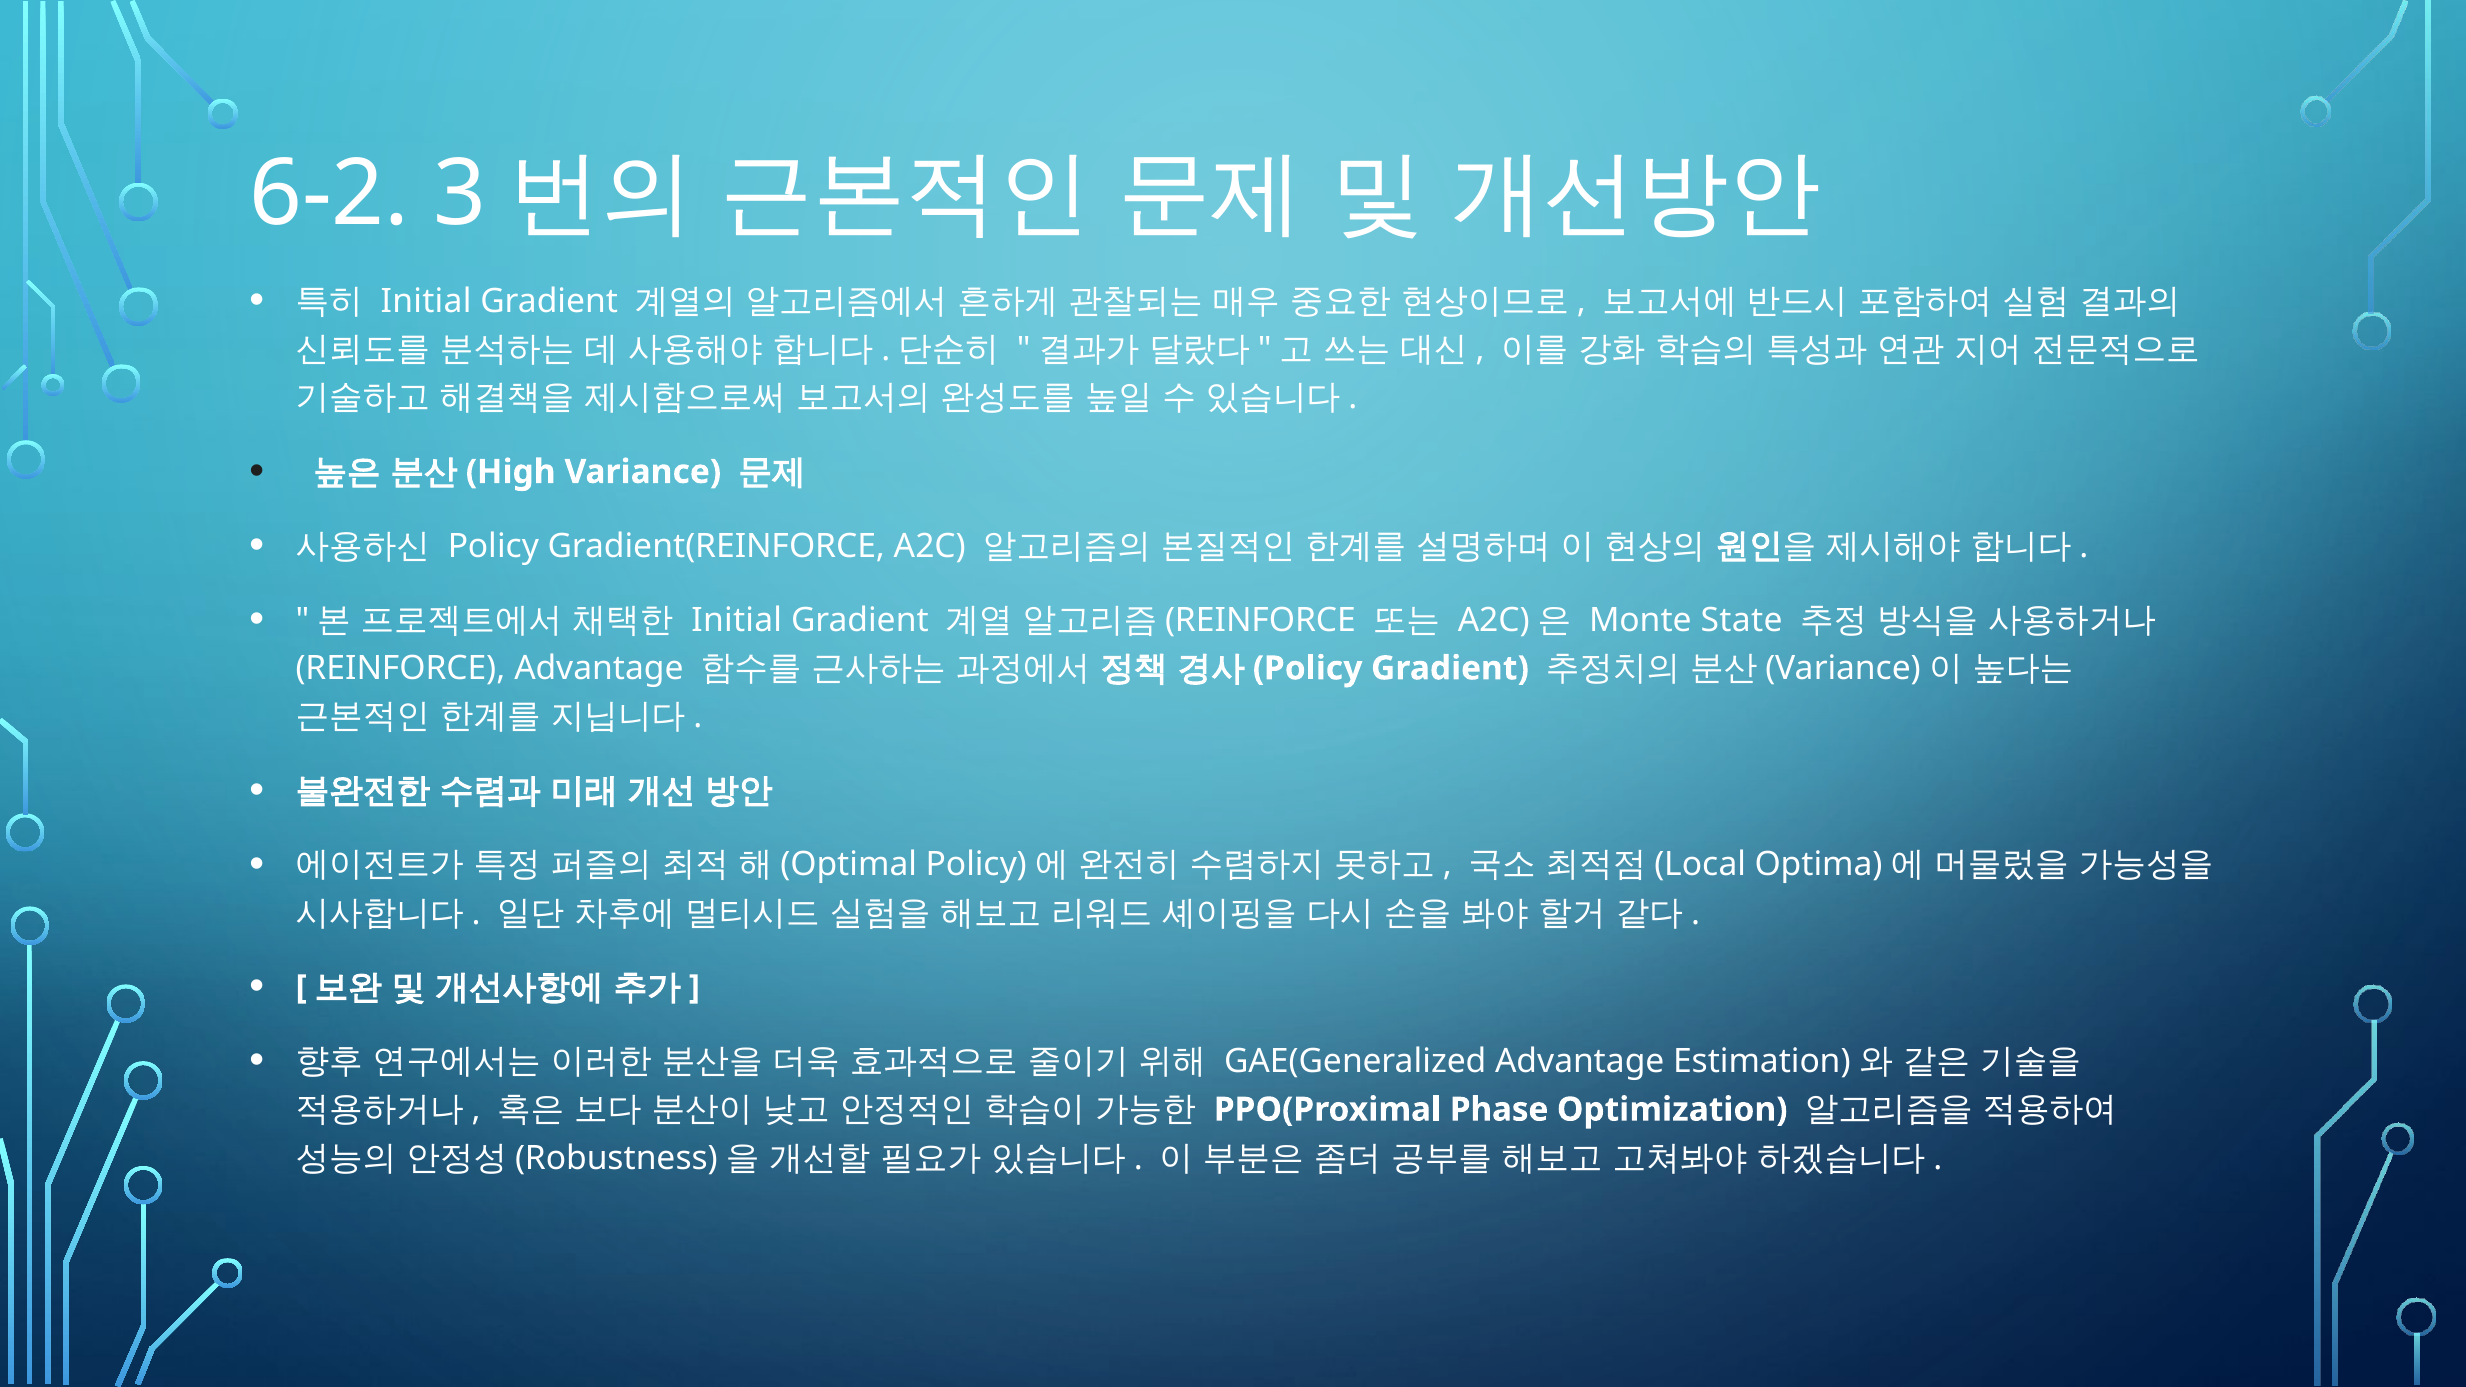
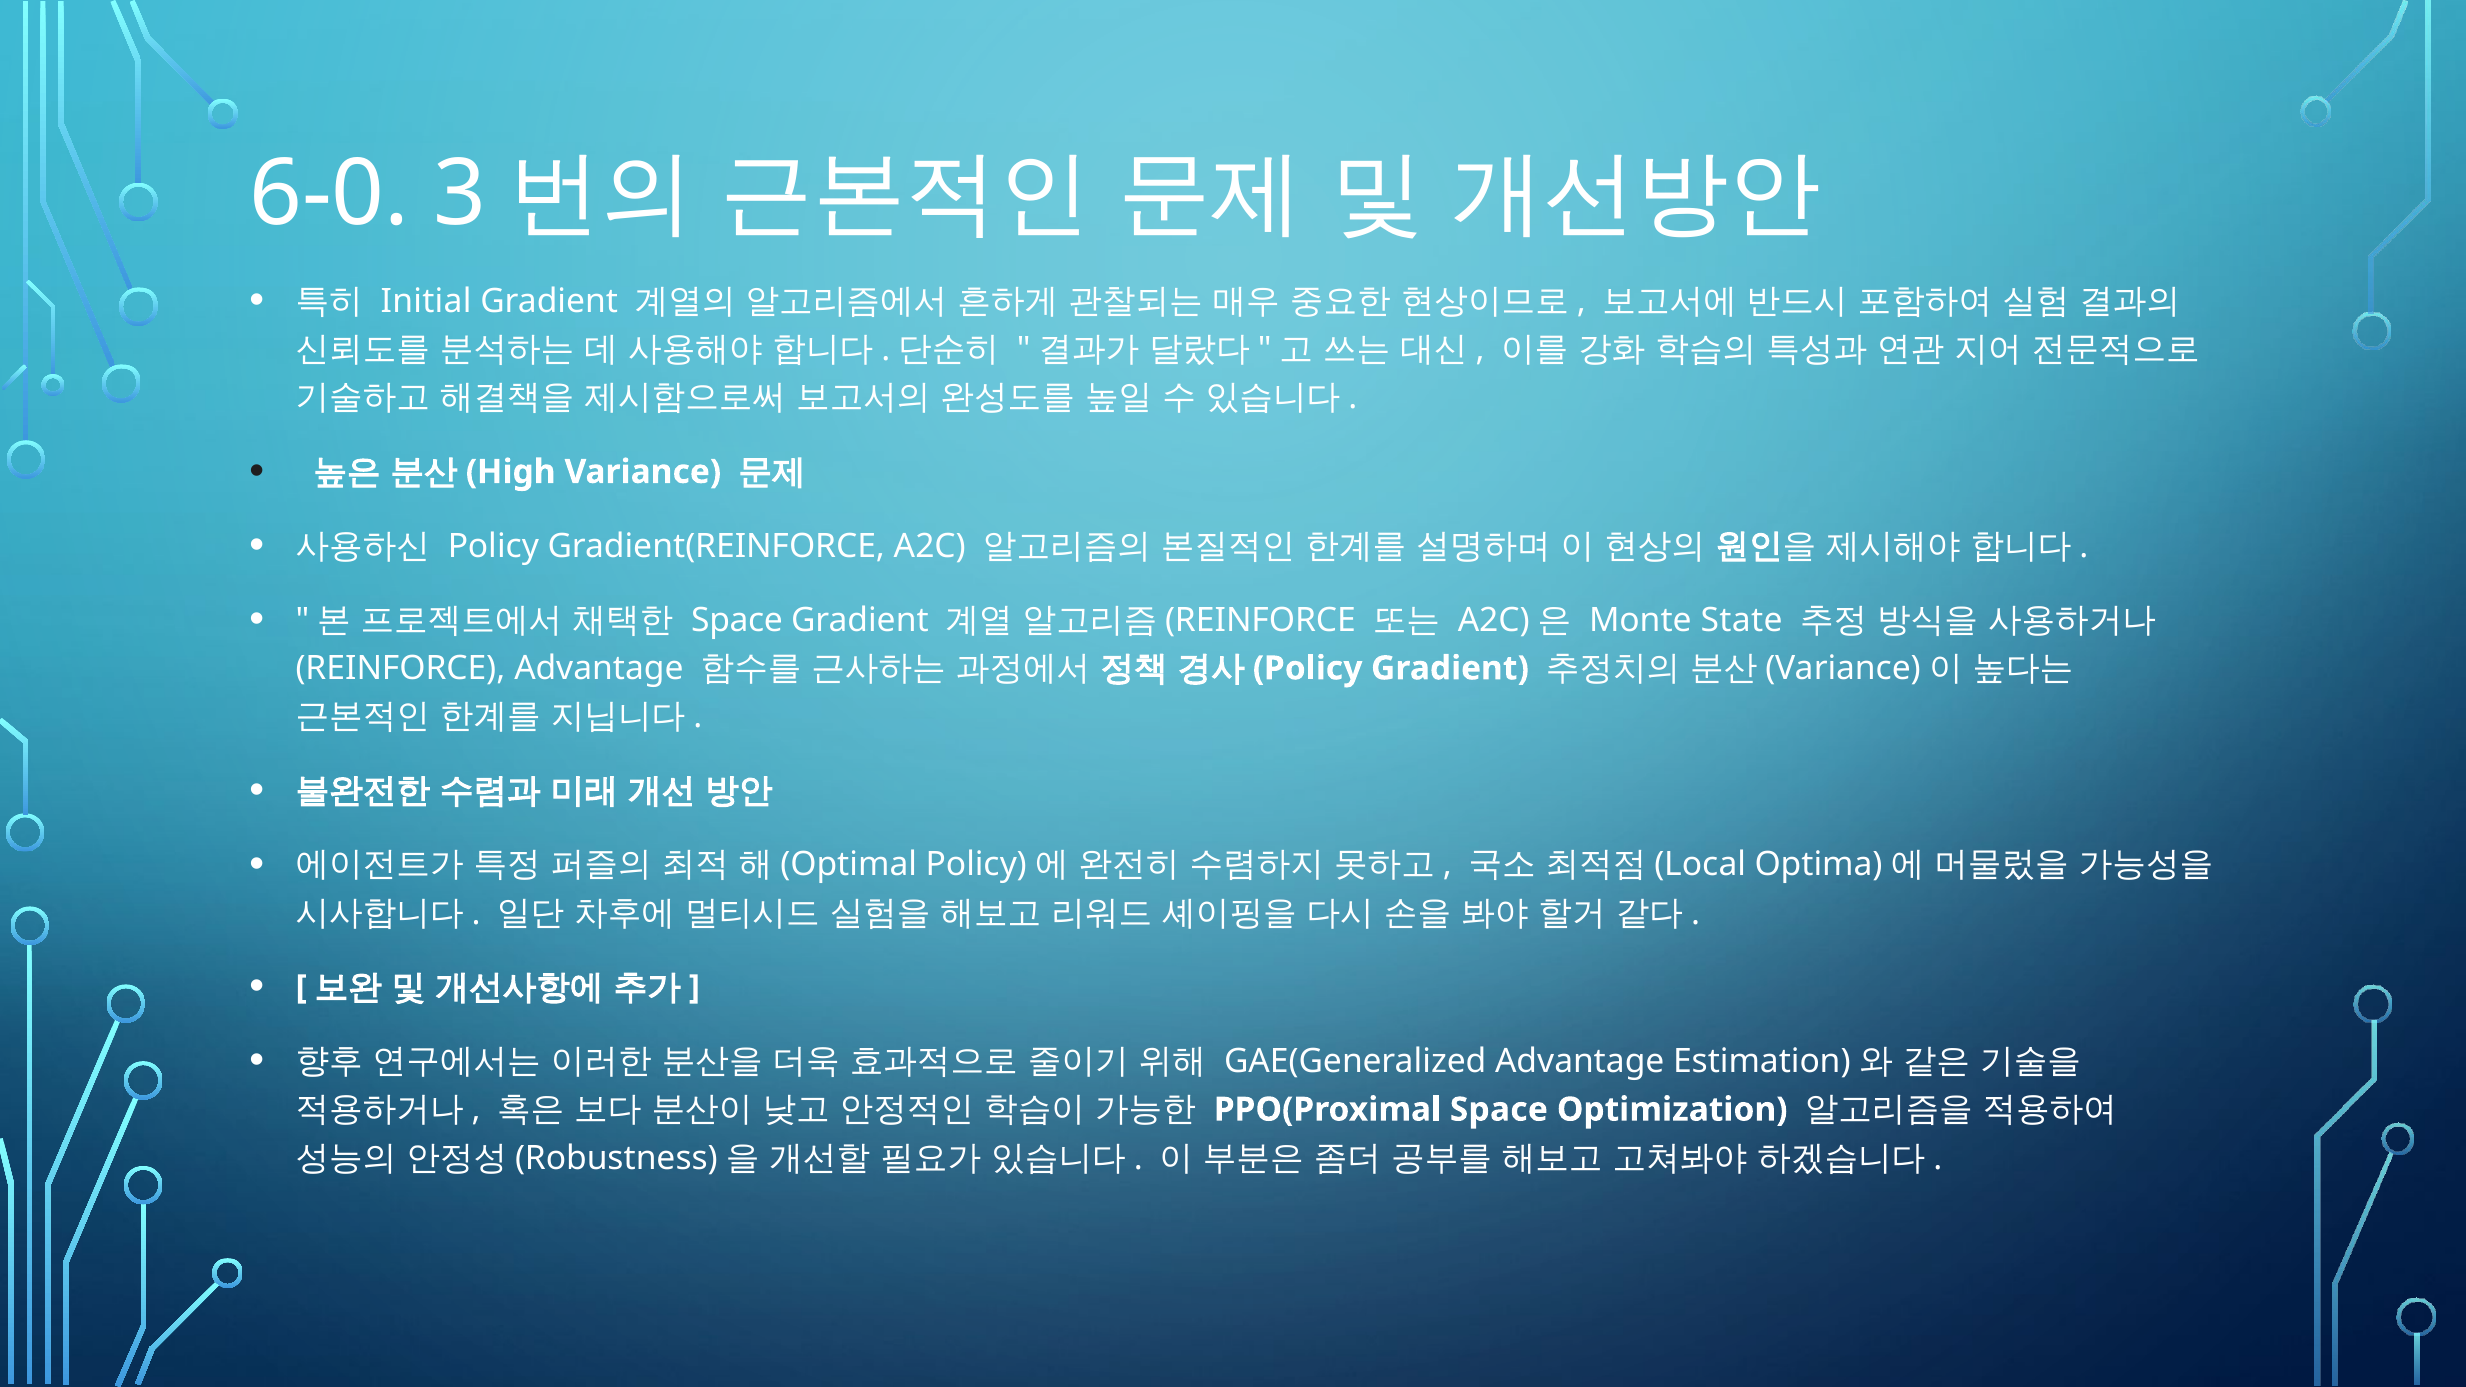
6-2: 6-2 -> 6-0 (329, 194)
Initial: Initial -> Space (737, 620)
PPO(Proximal Phase: Phase -> Space (1499, 1110)
